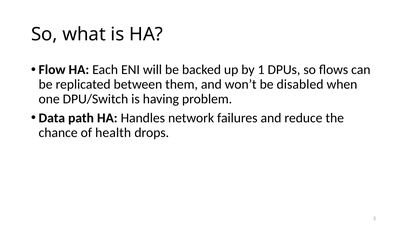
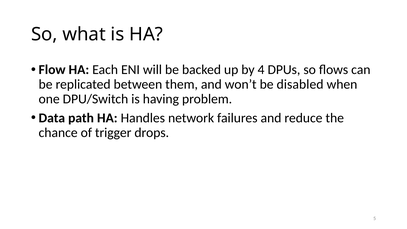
1: 1 -> 4 (261, 70)
health: health -> trigger (113, 133)
